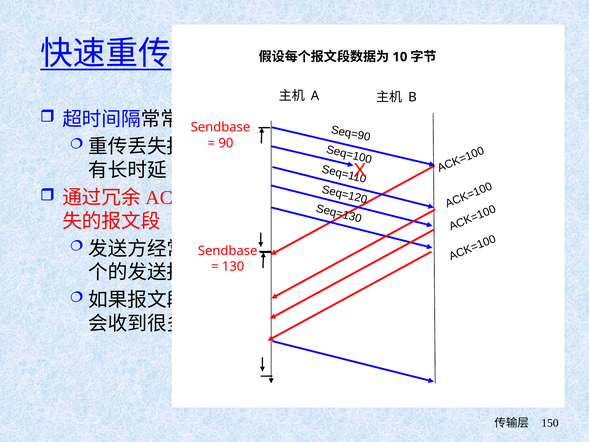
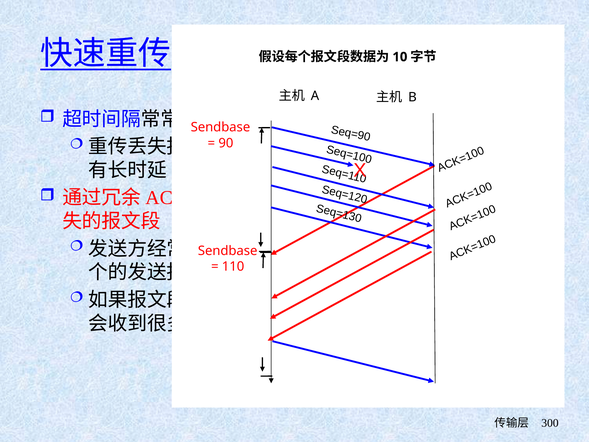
130: 130 -> 110 (233, 266)
150: 150 -> 300 (550, 423)
